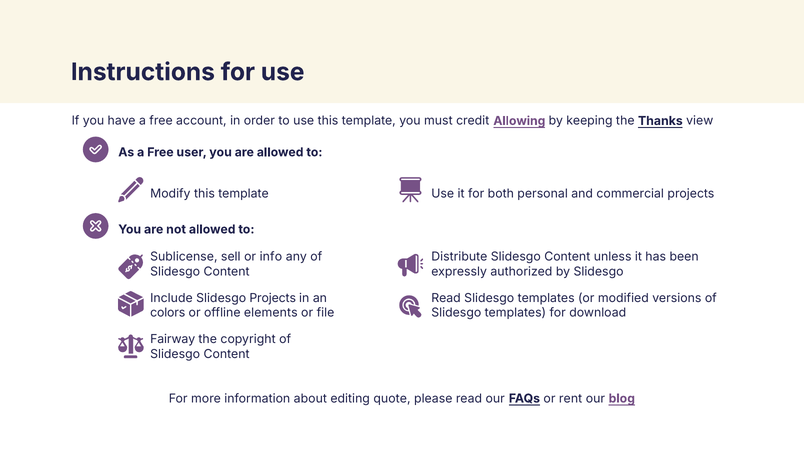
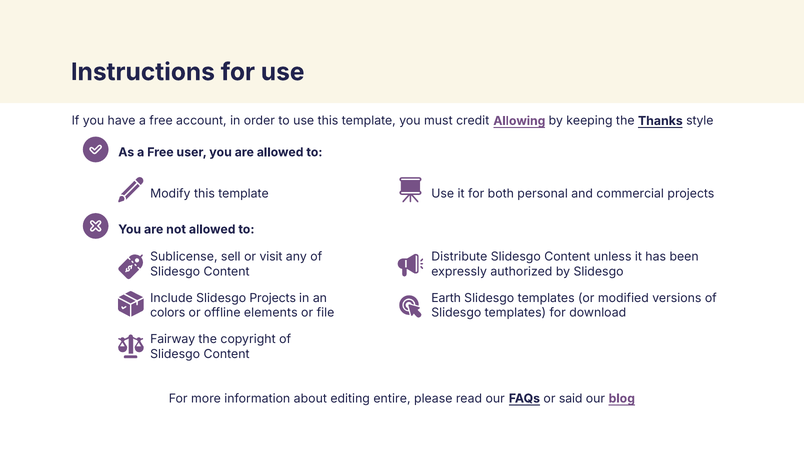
view: view -> style (700, 121)
info: info -> visit (271, 256)
Read: Read -> Earth (446, 298)
quote: quote -> entire (392, 398)
rent: rent -> said (571, 398)
